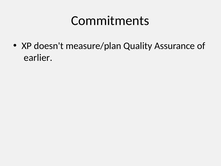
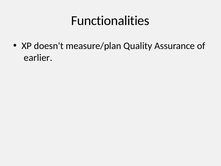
Commitments: Commitments -> Functionalities (110, 21)
